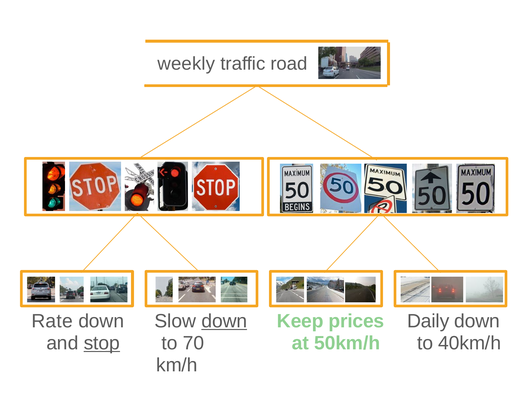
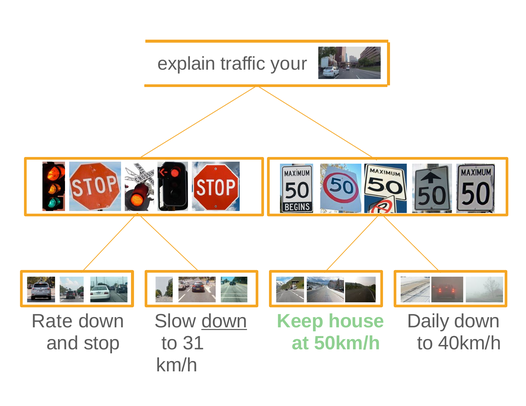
weekly: weekly -> explain (187, 64)
road: road -> your (289, 64)
prices: prices -> house (356, 322)
stop underline: present -> none (102, 344)
70: 70 -> 31 (193, 344)
